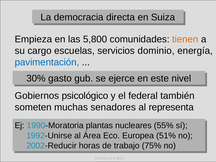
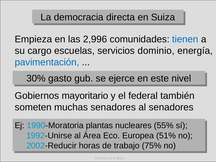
5,800: 5,800 -> 2,996 (95, 39)
tienen colour: orange -> blue (185, 39)
psicológico: psicológico -> mayoritario (85, 96)
al representa: representa -> senadores (171, 107)
